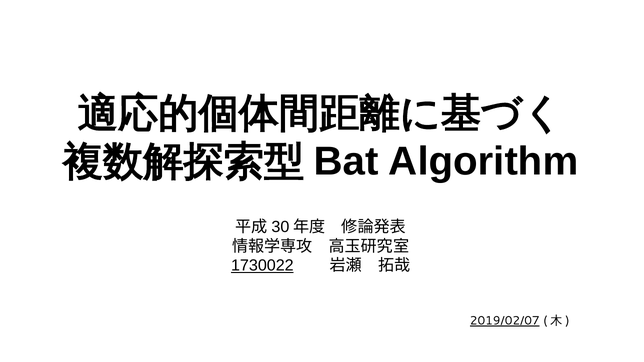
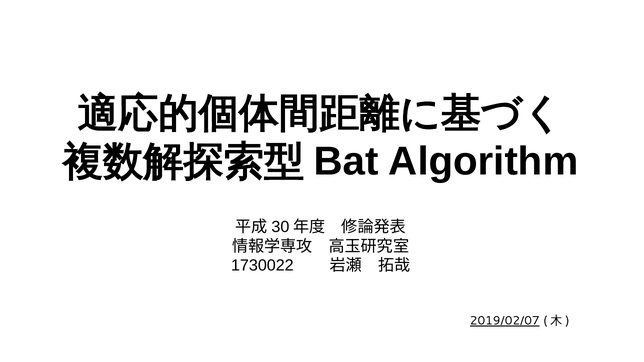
1730022 underline: present -> none (262, 266)
